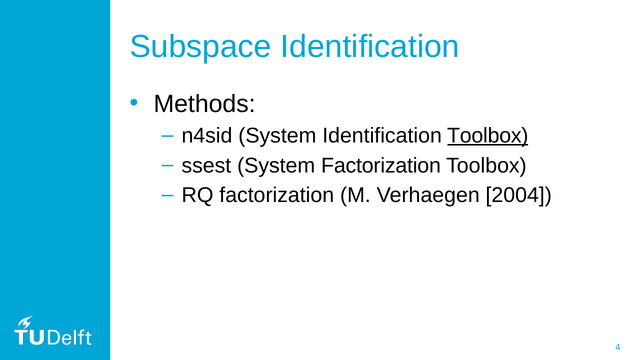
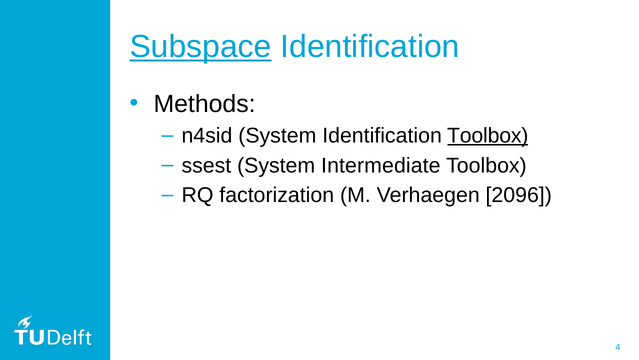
Subspace underline: none -> present (201, 47)
System Factorization: Factorization -> Intermediate (381, 165)
2004: 2004 -> 2096 (519, 195)
